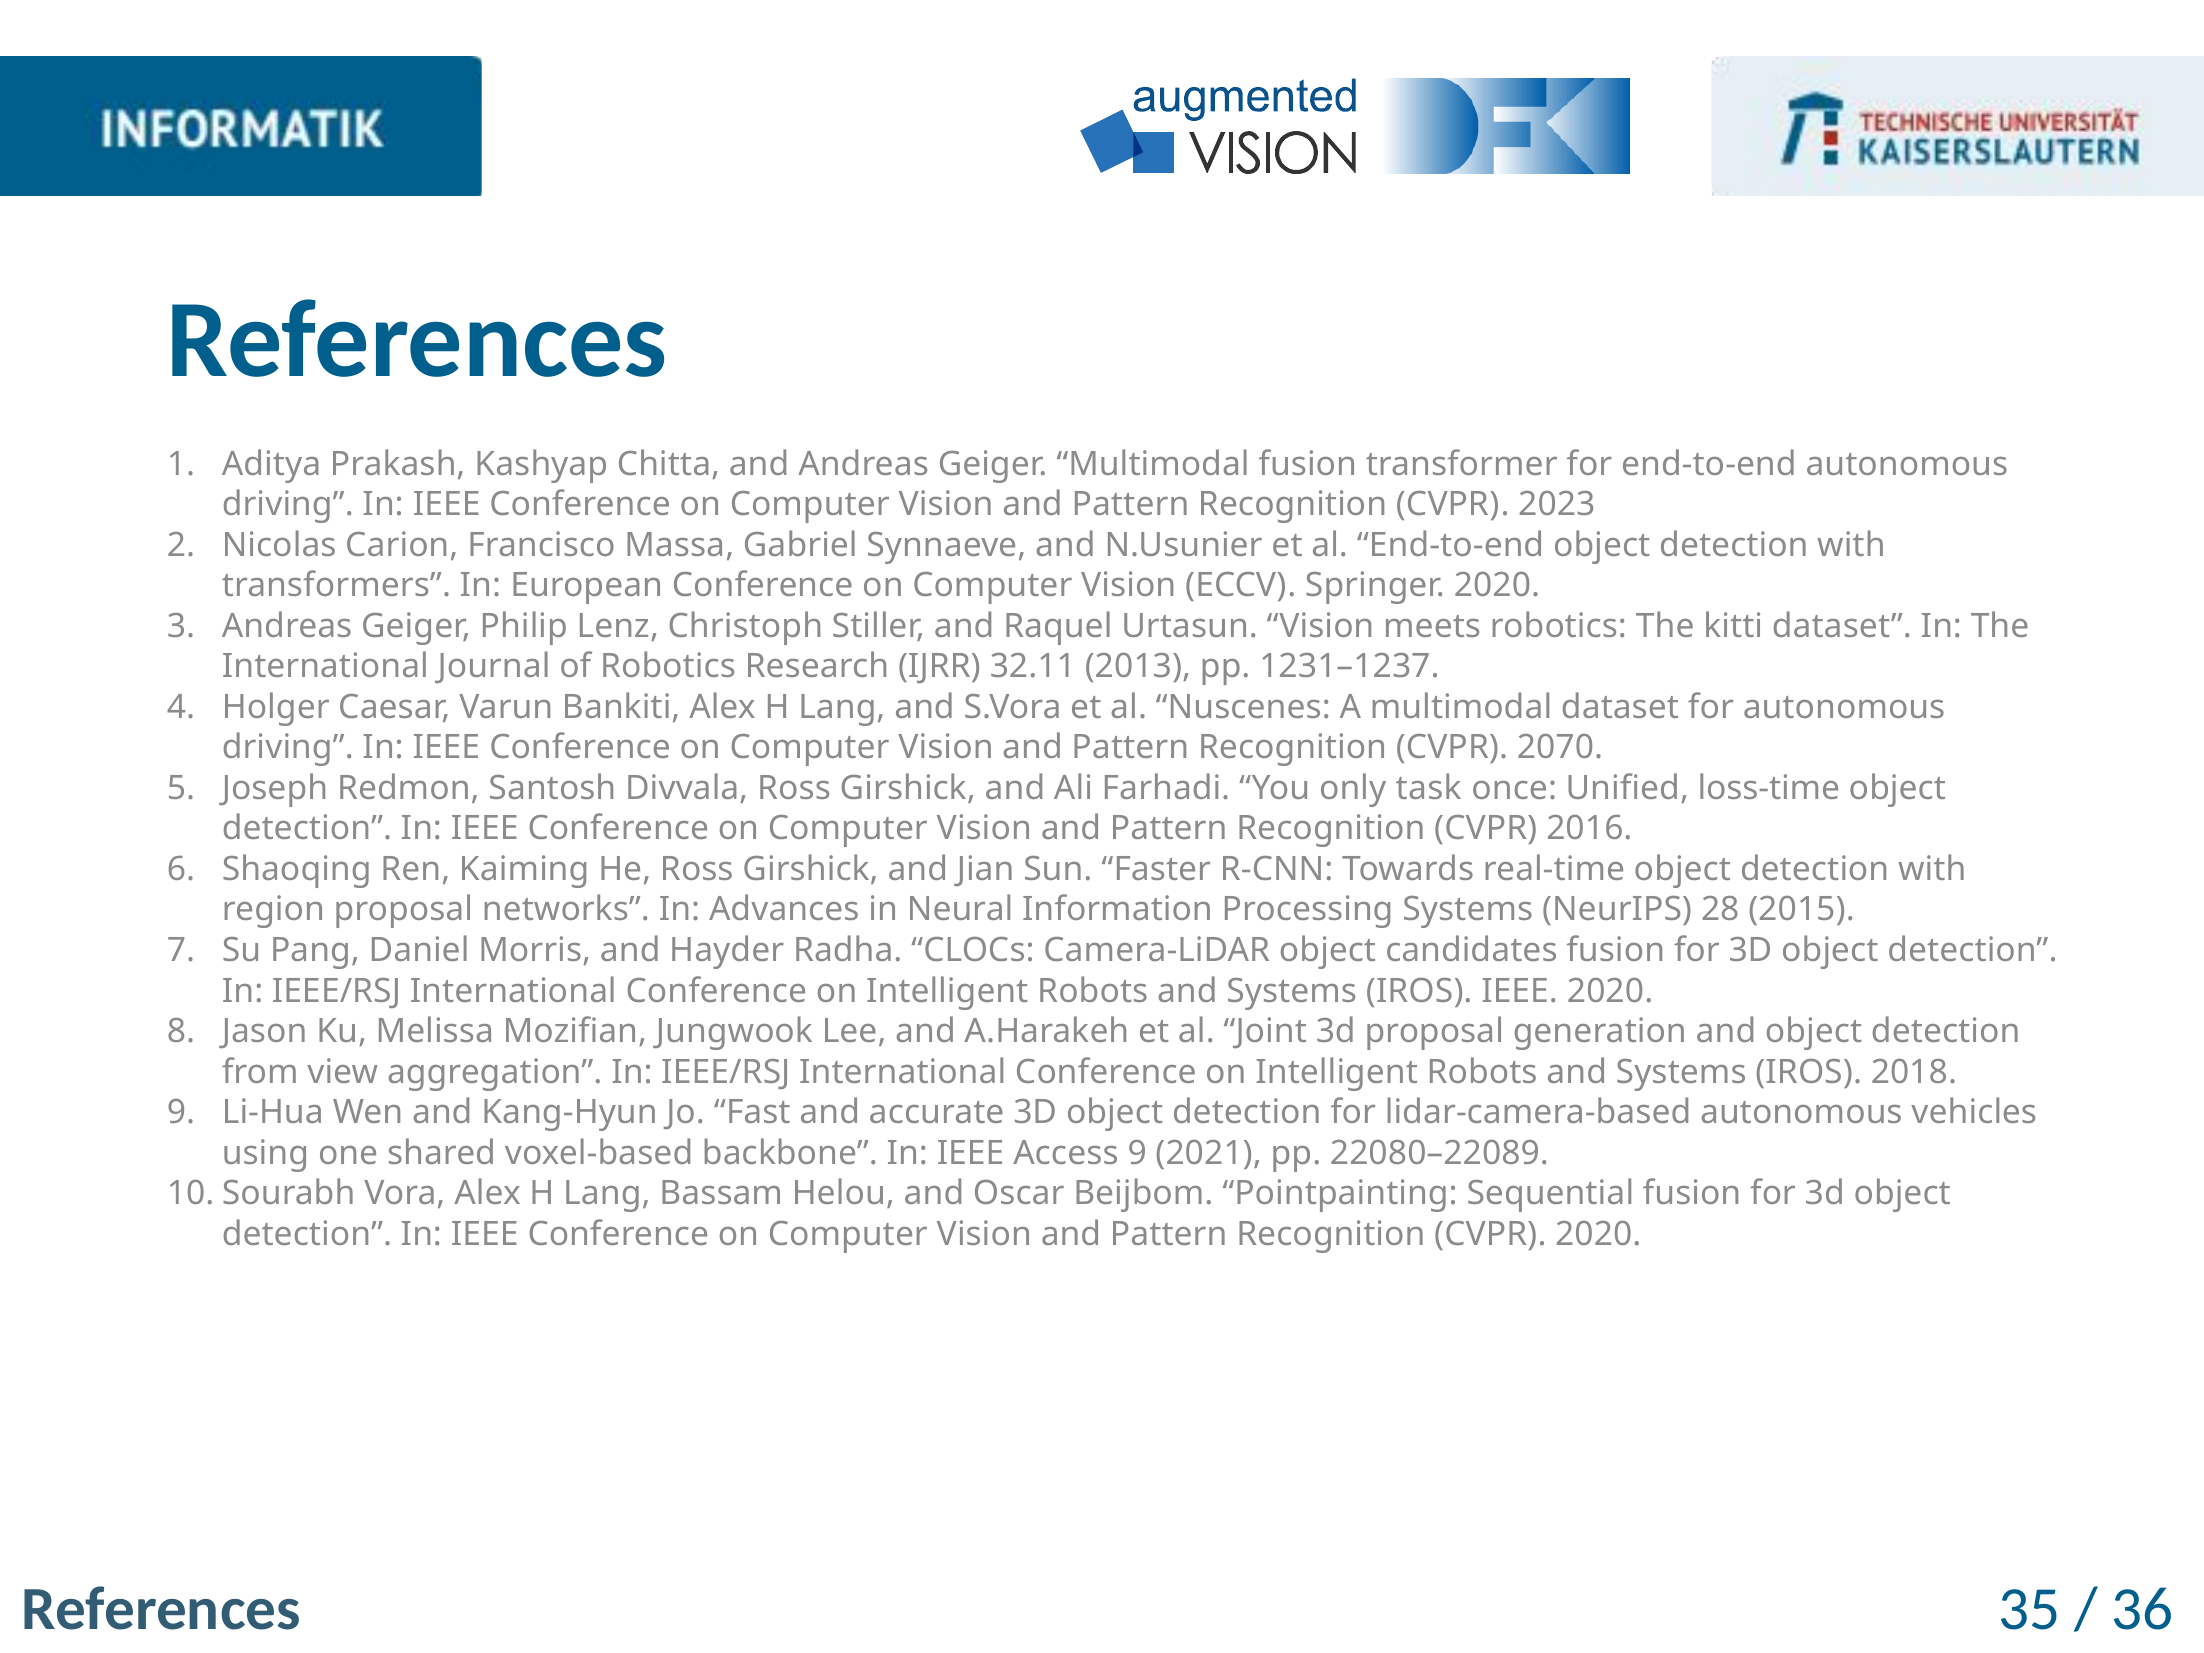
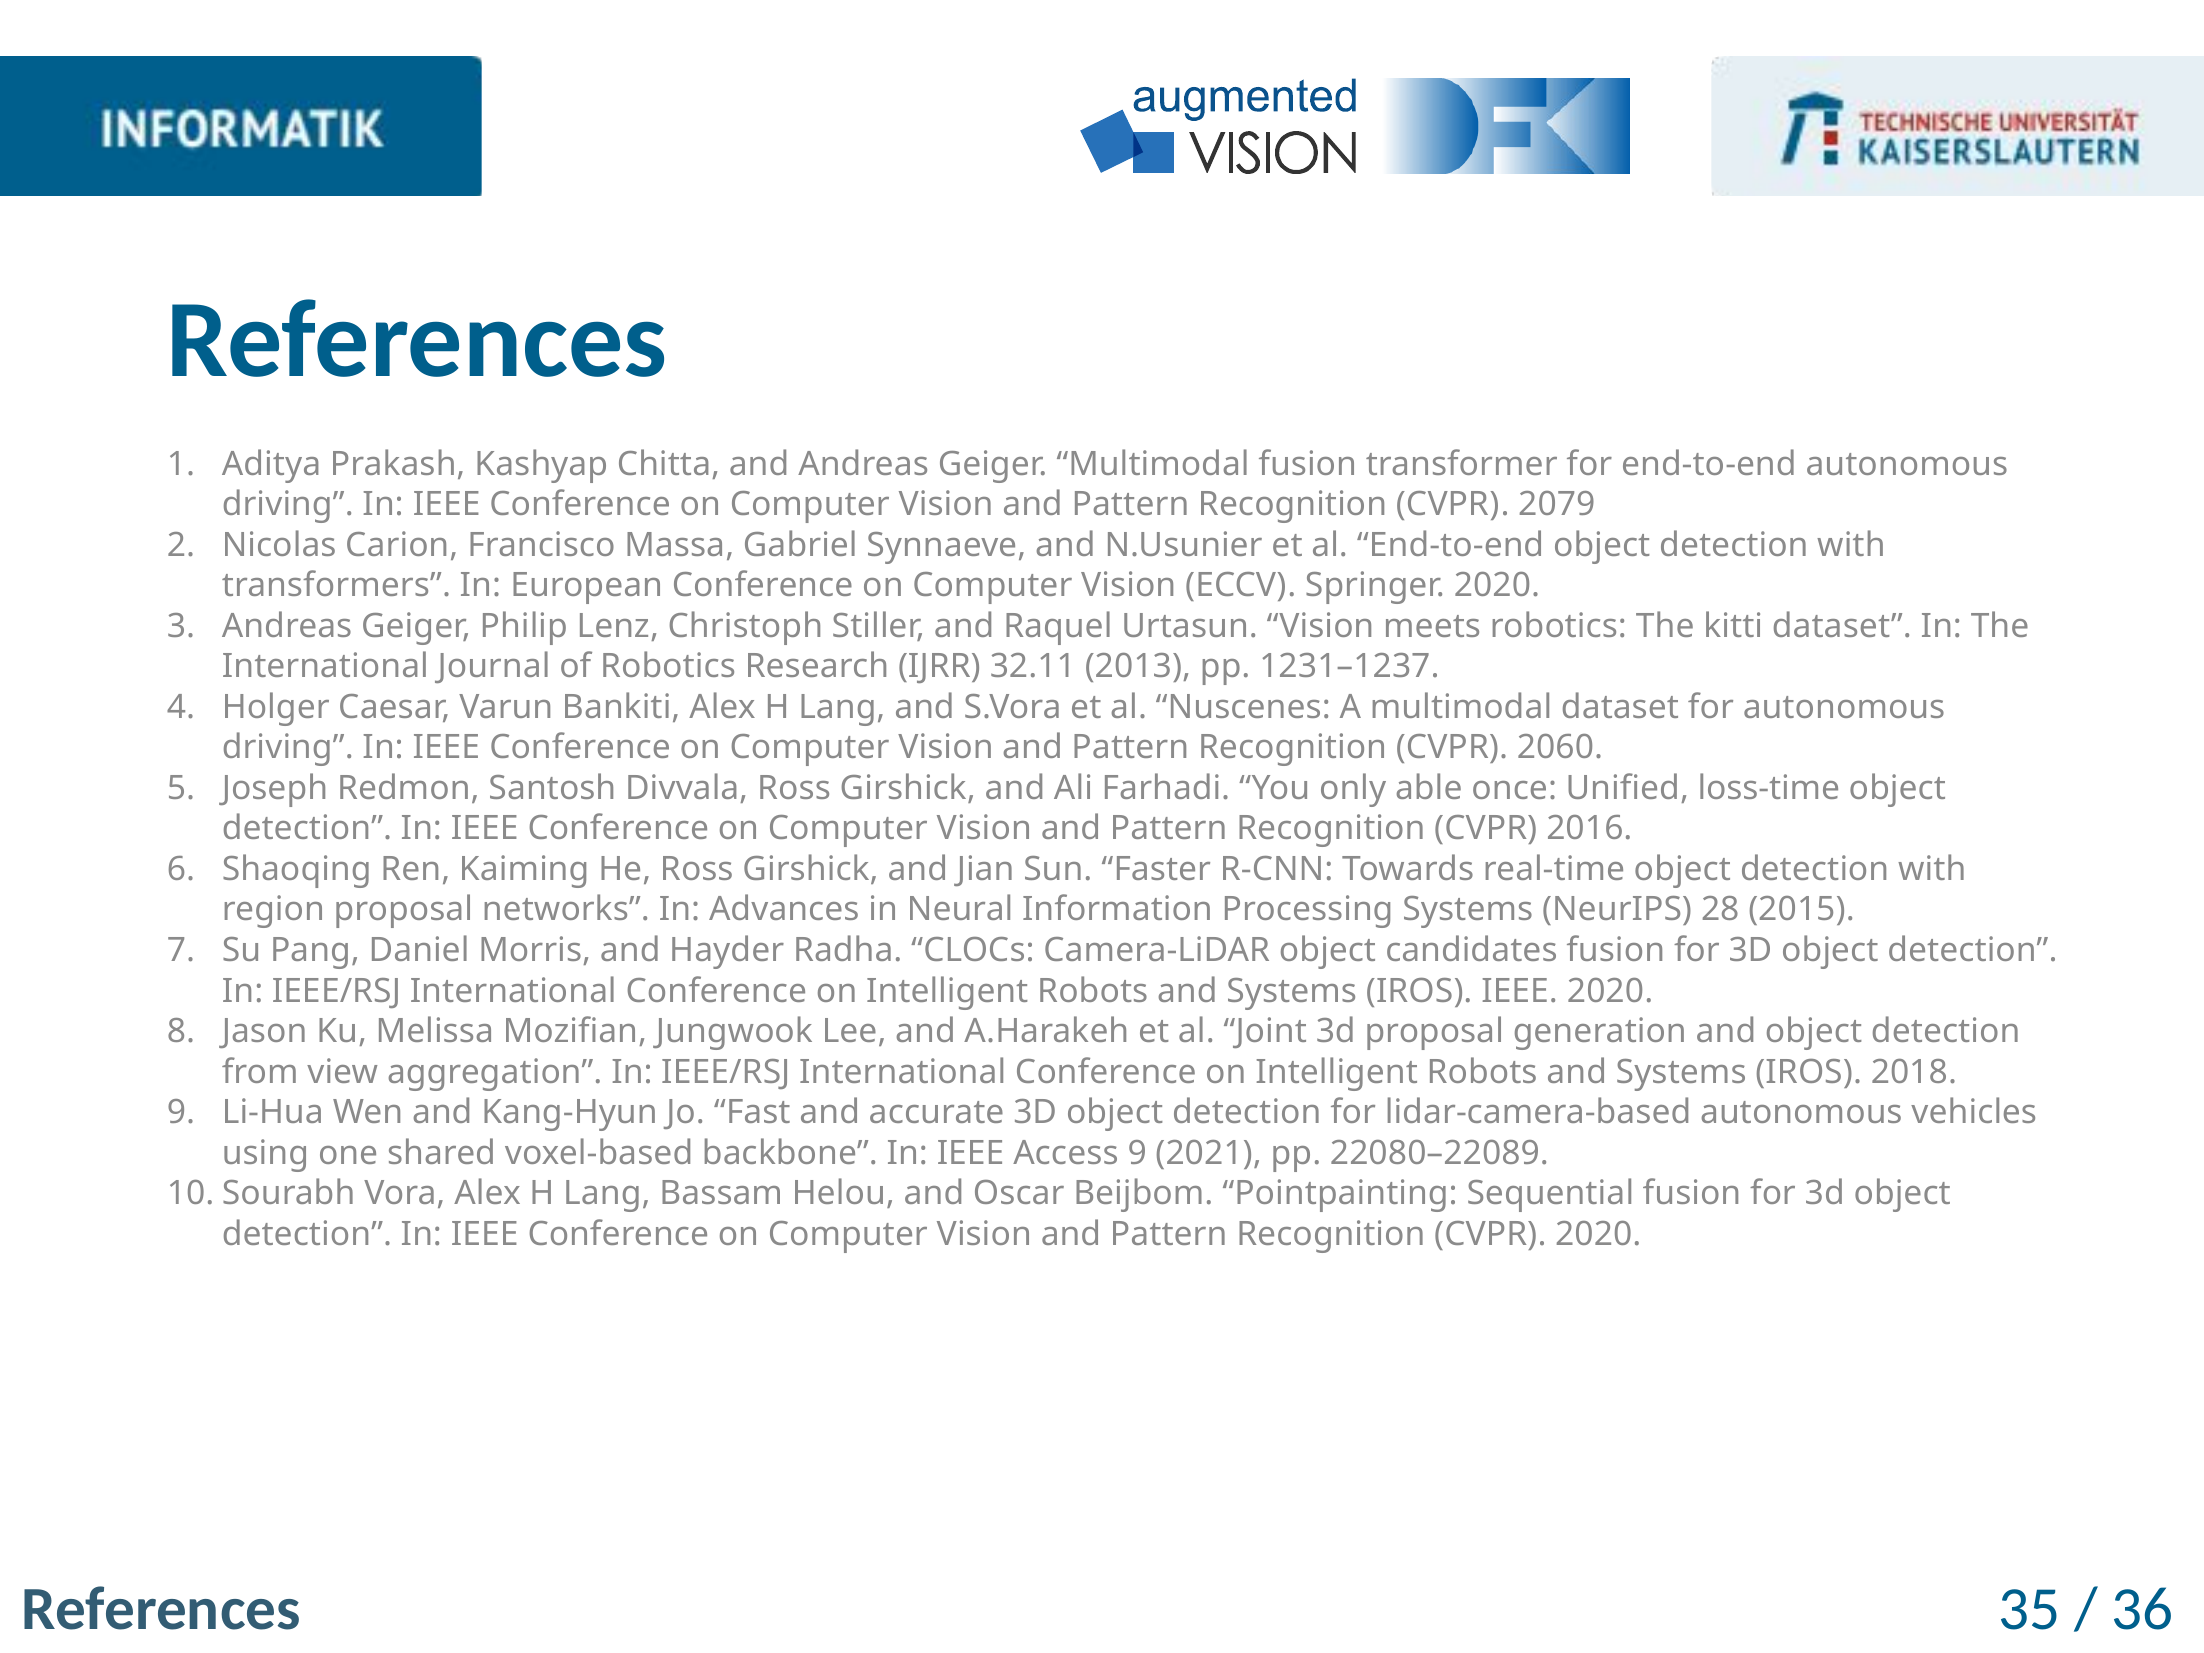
2023: 2023 -> 2079 (1557, 505)
2070: 2070 -> 2060 (1560, 748)
task: task -> able (1429, 788)
